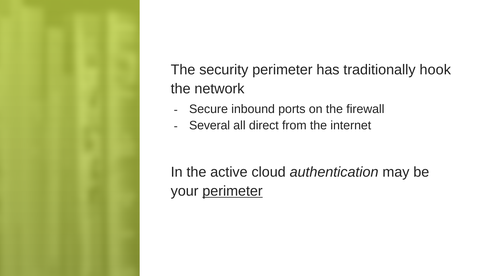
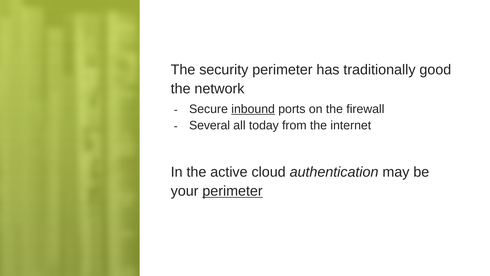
hook: hook -> good (435, 70)
inbound underline: none -> present (253, 109)
direct: direct -> today (264, 125)
